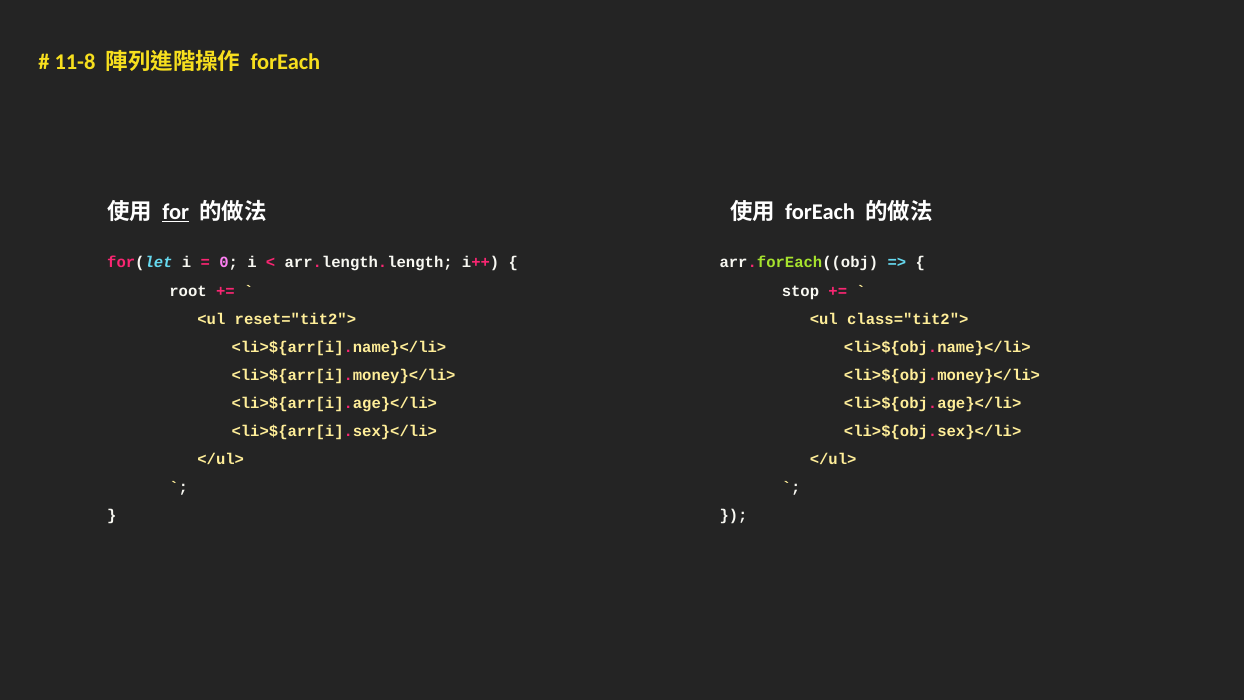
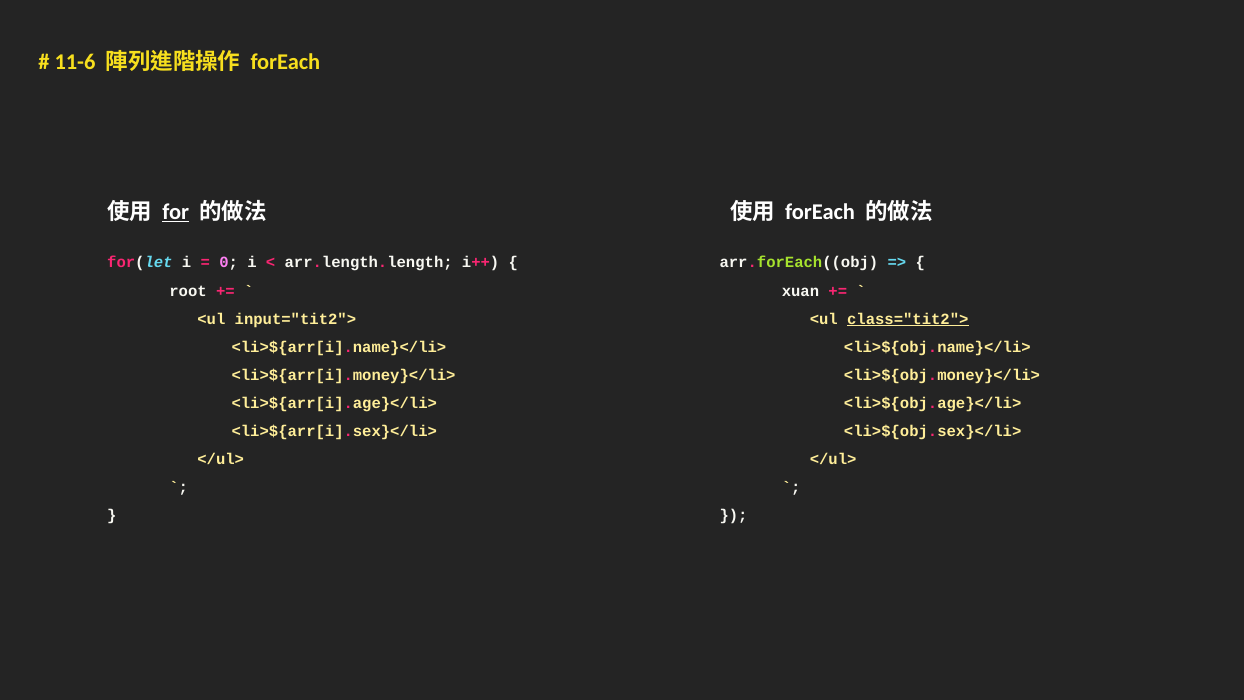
11-8: 11-8 -> 11-6 (75, 63)
stop: stop -> xuan (800, 291)
reset="tit2">: reset="tit2"> -> input="tit2"> (295, 319)
class="tit2"> underline: none -> present (908, 319)
